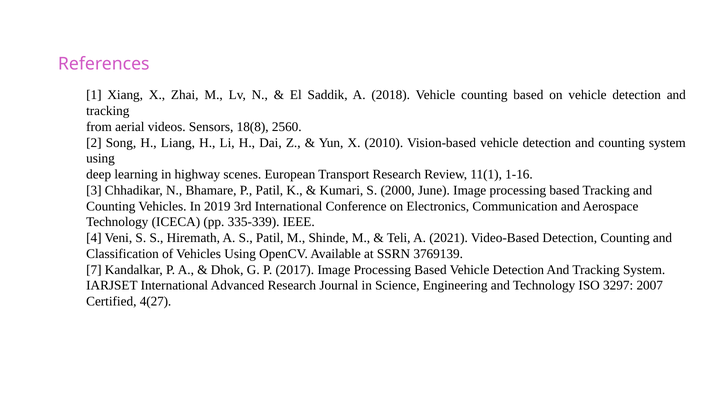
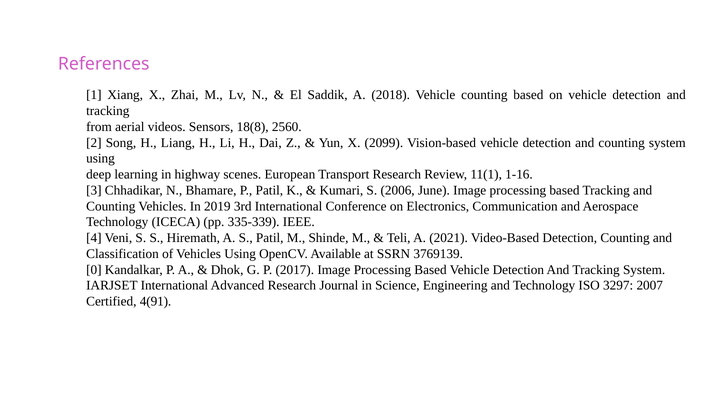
2010: 2010 -> 2099 (384, 143)
2000: 2000 -> 2006 (398, 190)
7: 7 -> 0 (94, 270)
4(27: 4(27 -> 4(91 (156, 302)
